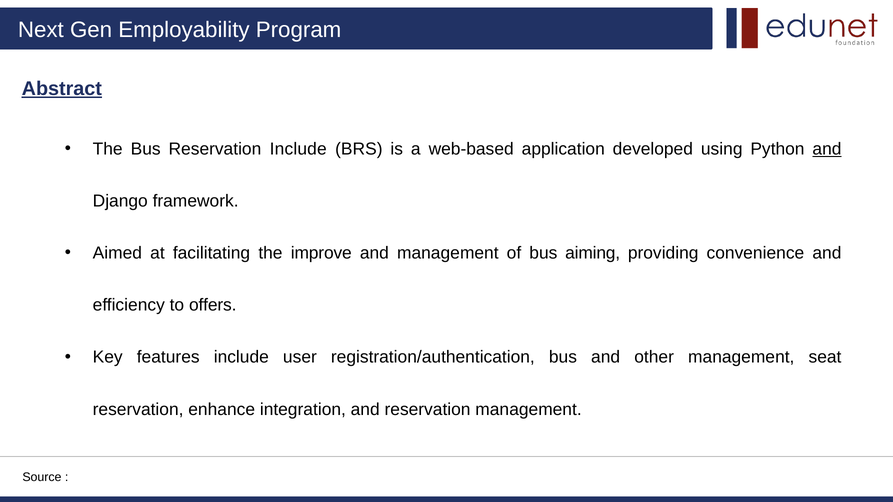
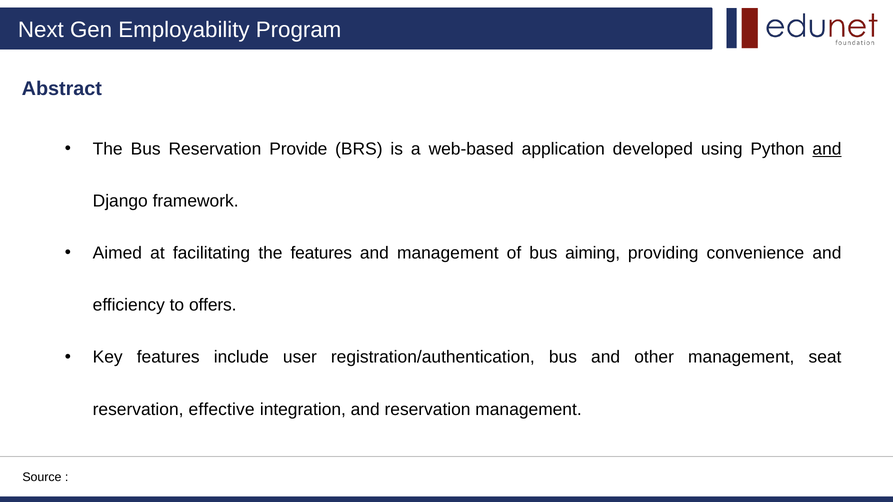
Abstract underline: present -> none (62, 89)
Reservation Include: Include -> Provide (298, 149)
the improve: improve -> features (321, 253)
enhance: enhance -> effective (222, 410)
